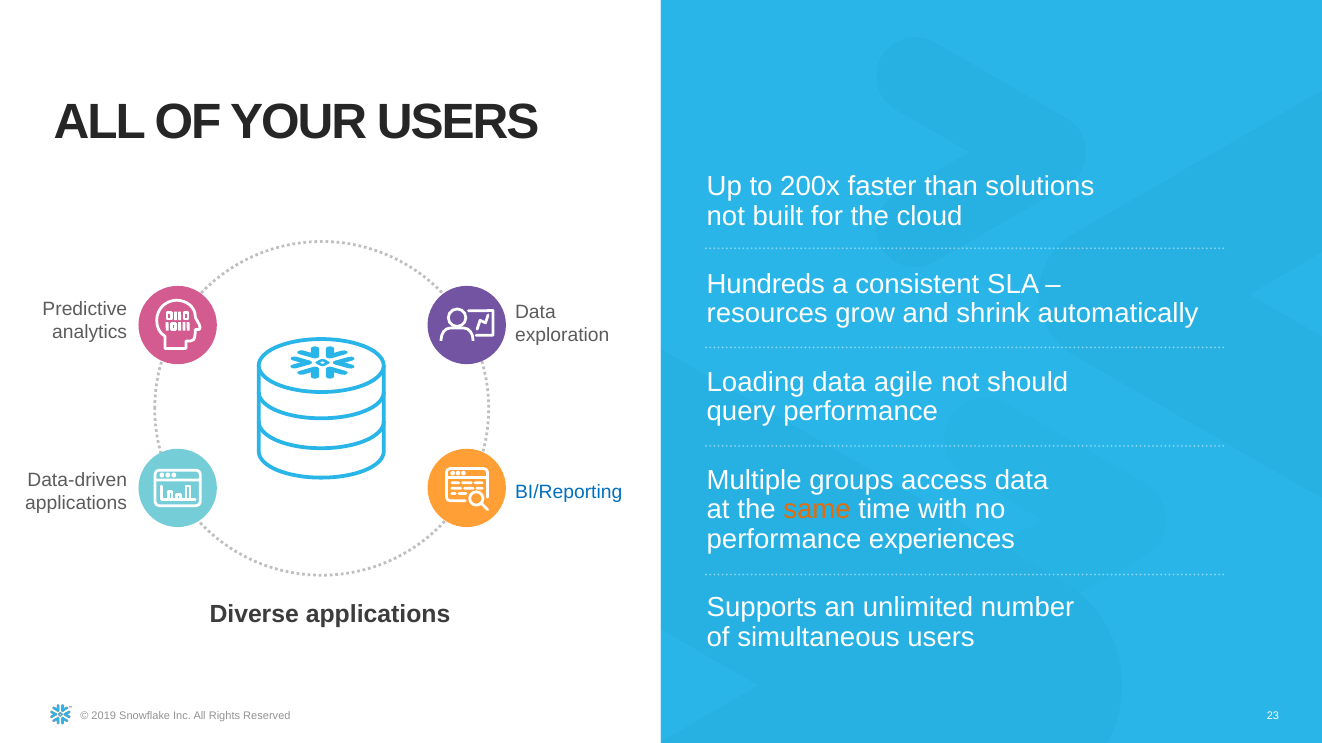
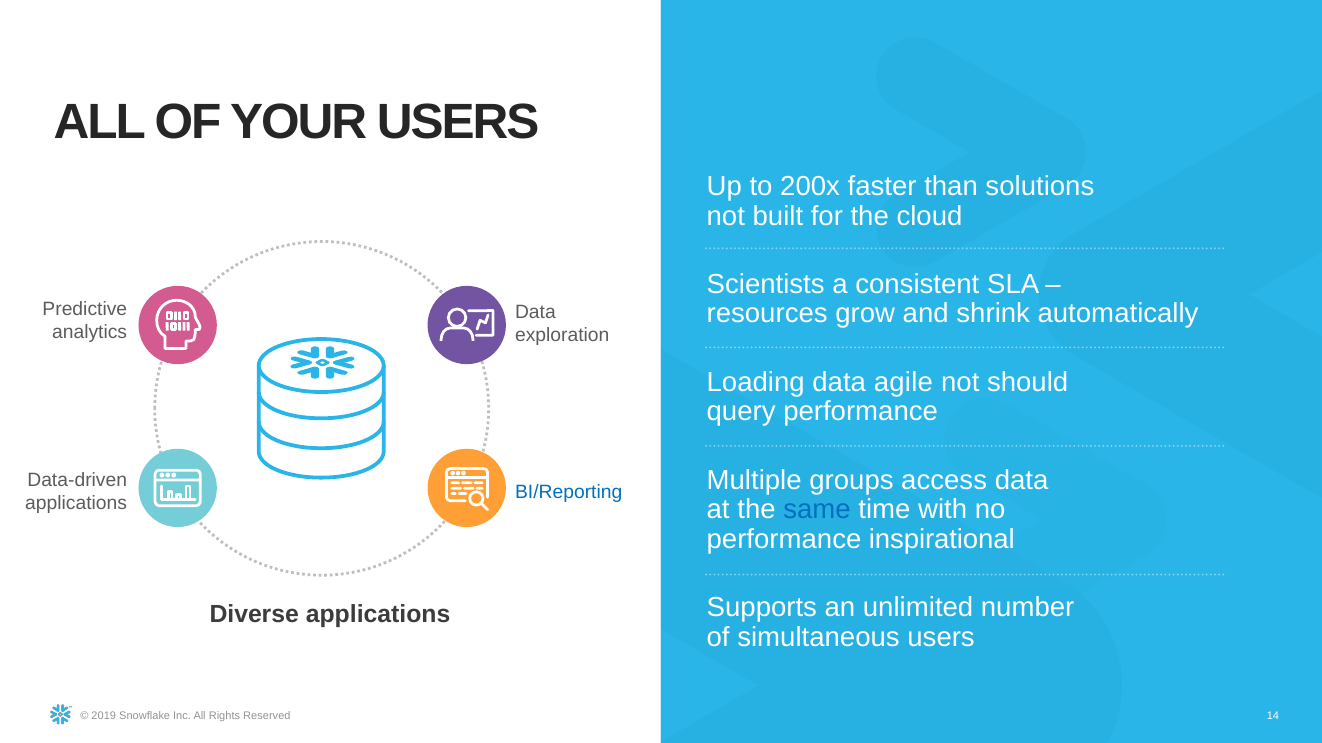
Hundreds: Hundreds -> Scientists (766, 284)
same colour: orange -> blue (817, 510)
experiences: experiences -> inspirational (942, 540)
23: 23 -> 14 (1273, 717)
